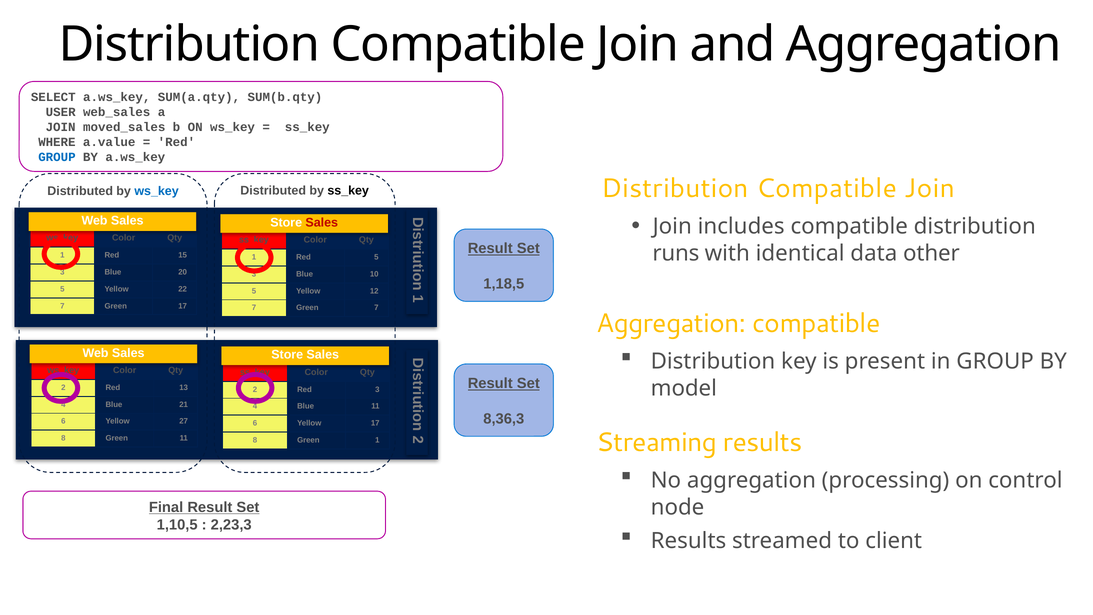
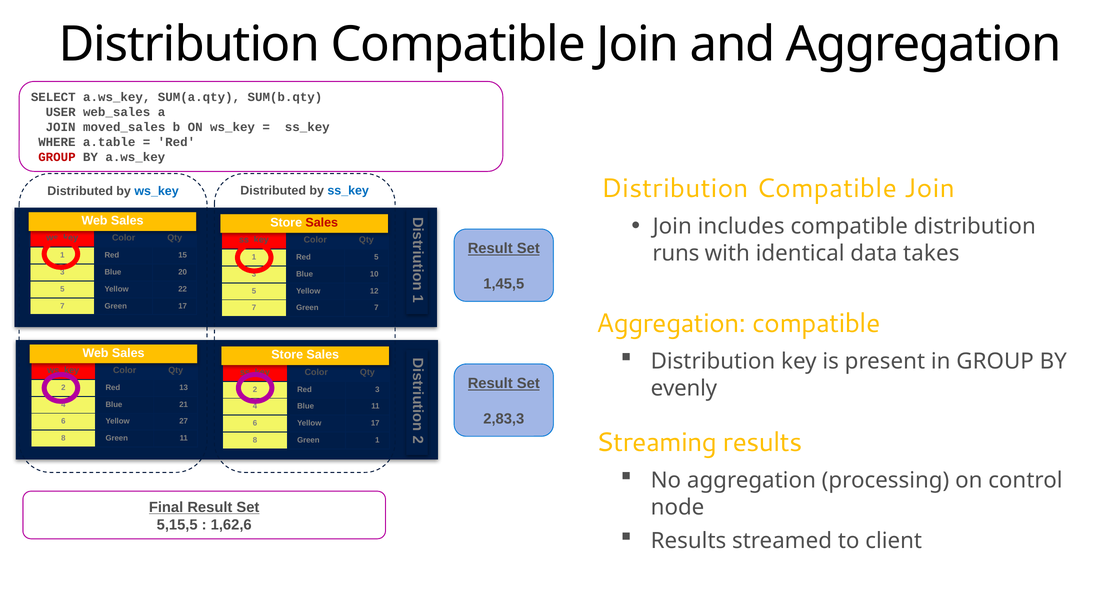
a.value: a.value -> a.table (109, 142)
GROUP colour: blue -> red (57, 157)
ss_key colour: black -> blue (348, 191)
other: other -> takes (931, 253)
1,18,5: 1,18,5 -> 1,45,5 (504, 284)
model: model -> evenly (684, 388)
8,36,3: 8,36,3 -> 2,83,3 (504, 419)
1,10,5: 1,10,5 -> 5,15,5 (177, 525)
2,23,3: 2,23,3 -> 1,62,6 (231, 525)
